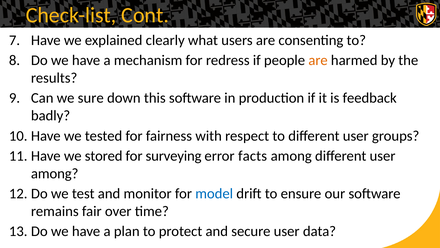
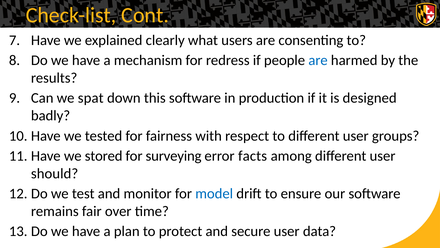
are colour: orange -> blue (318, 60)
sure: sure -> spat (91, 98)
feedback: feedback -> designed (370, 98)
among: among -> should (55, 173)
